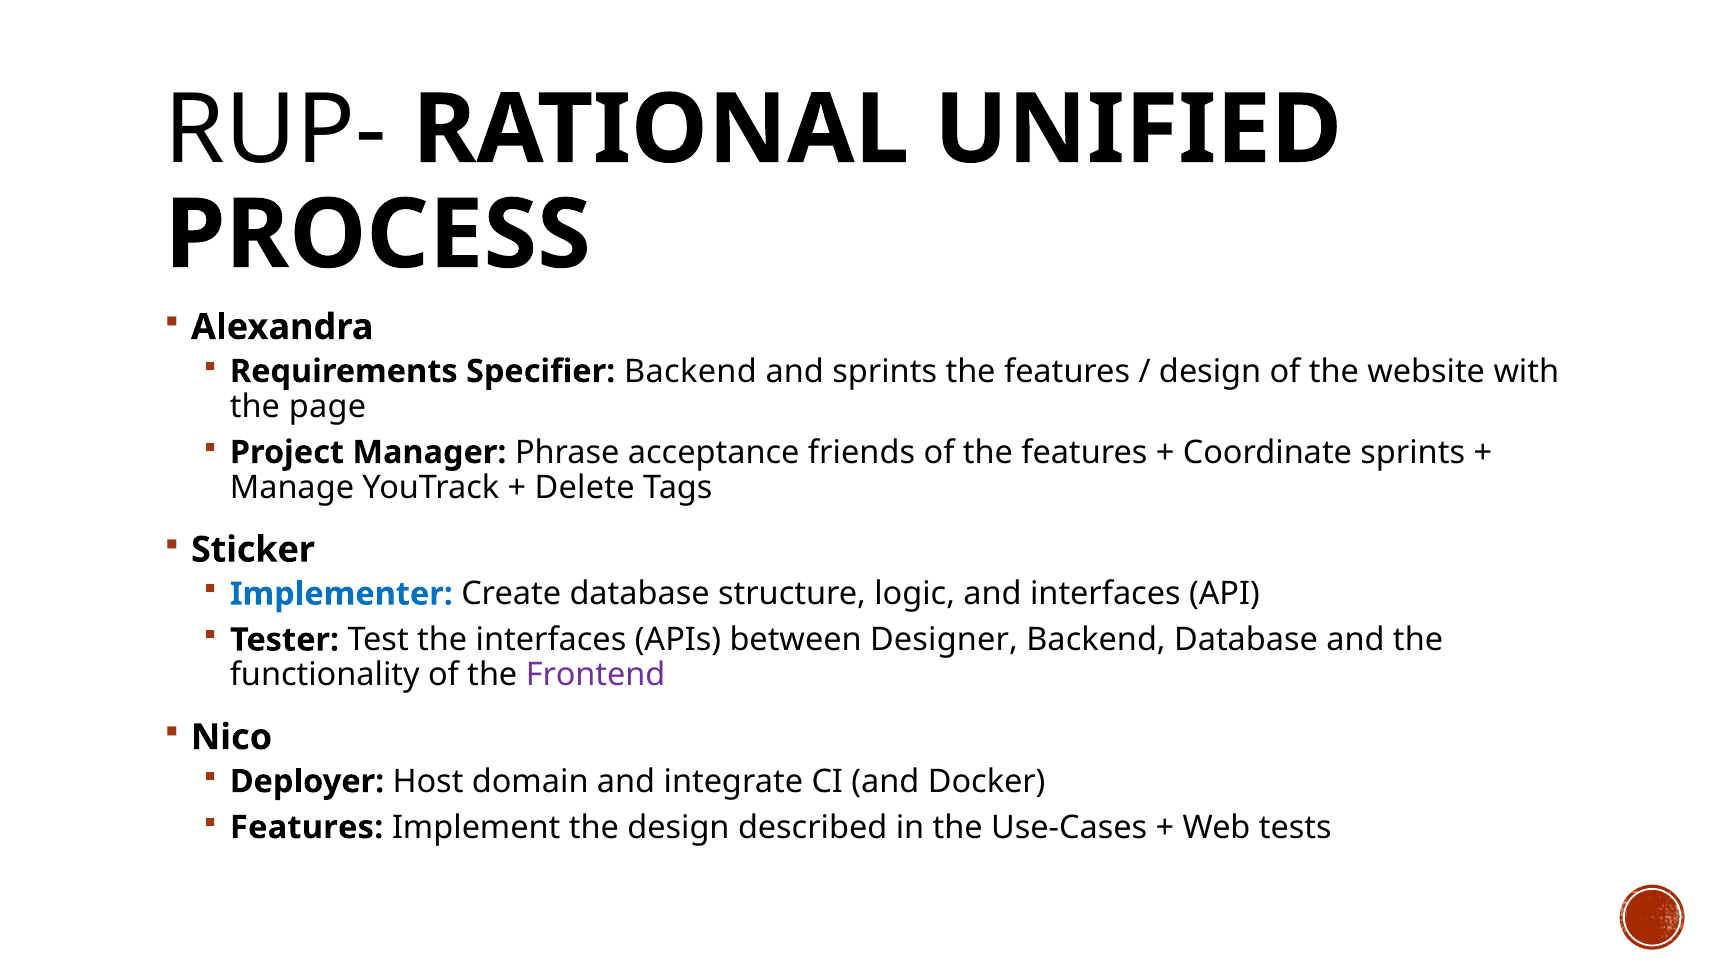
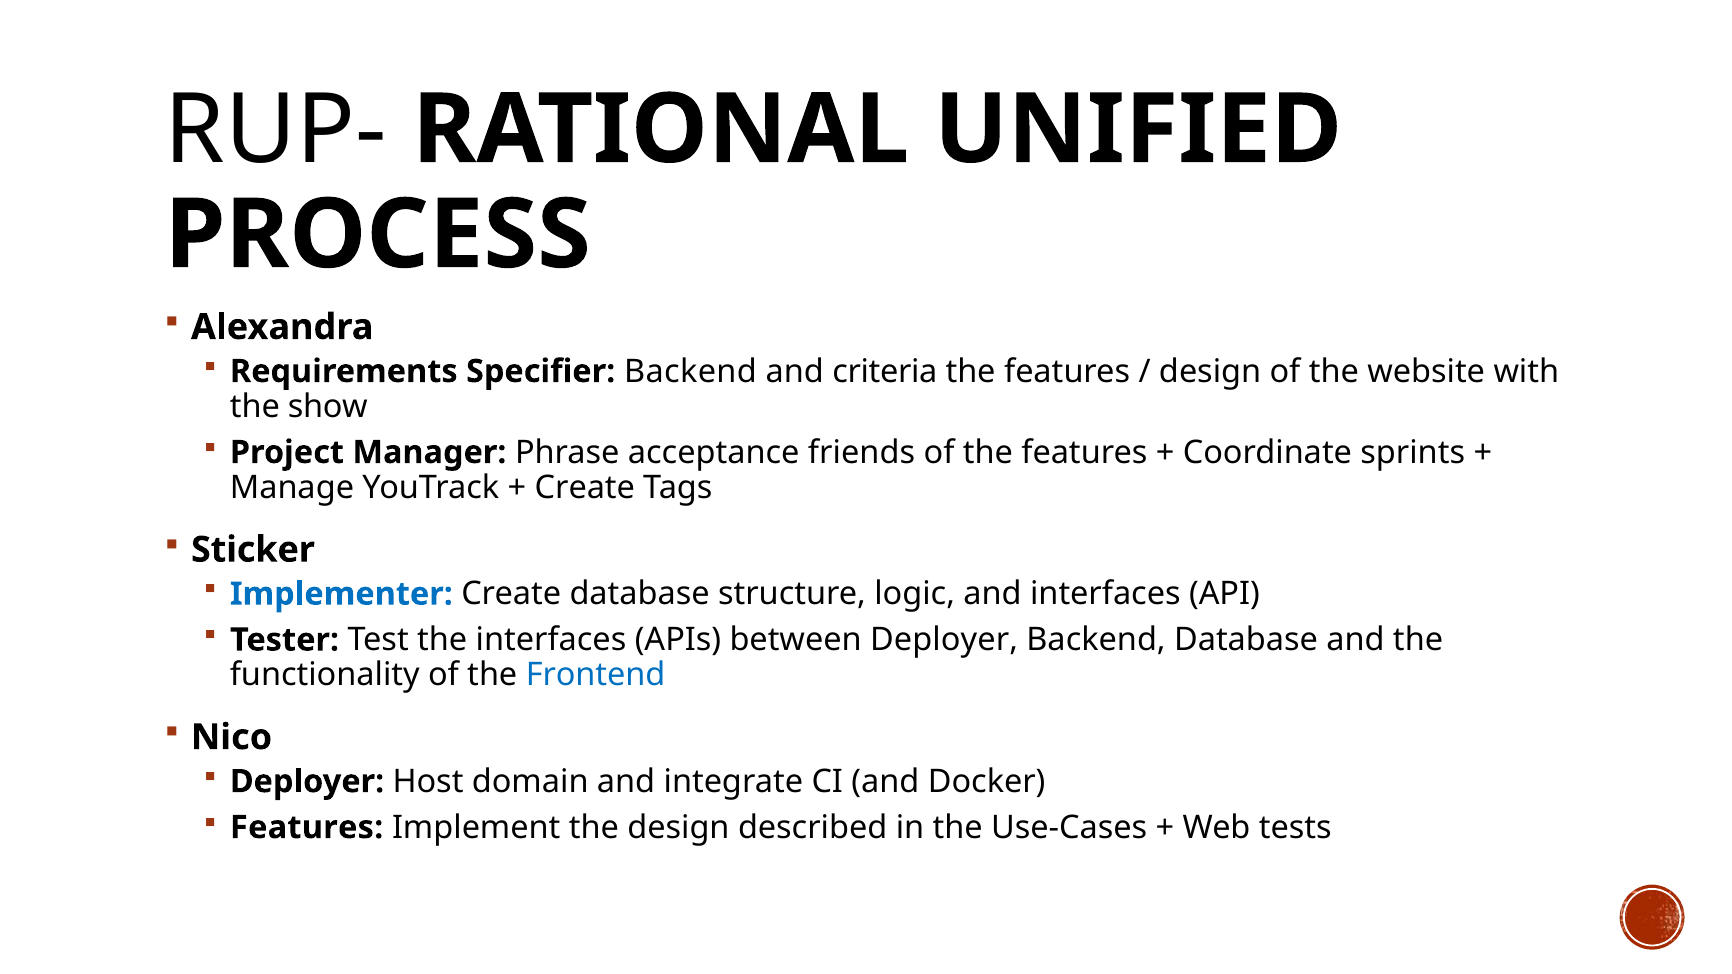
and sprints: sprints -> criteria (885, 371)
page: page -> show (328, 407)
Delete: Delete -> Create (585, 488)
between Designer: Designer -> Deployer (944, 640)
Frontend colour: purple -> blue (596, 675)
